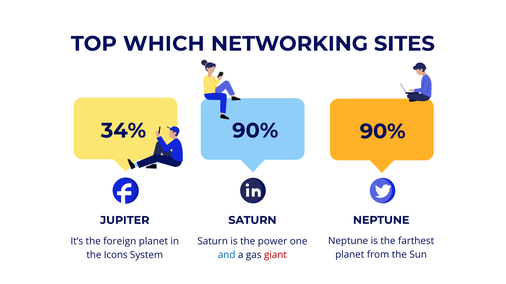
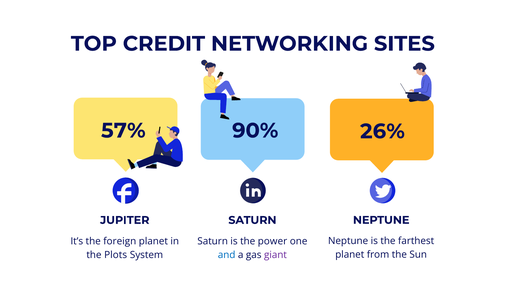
WHICH: WHICH -> CREDIT (164, 44)
34%: 34% -> 57% (123, 131)
90% 90%: 90% -> 26% (382, 132)
Icons: Icons -> Plots (116, 255)
giant colour: red -> purple (275, 255)
